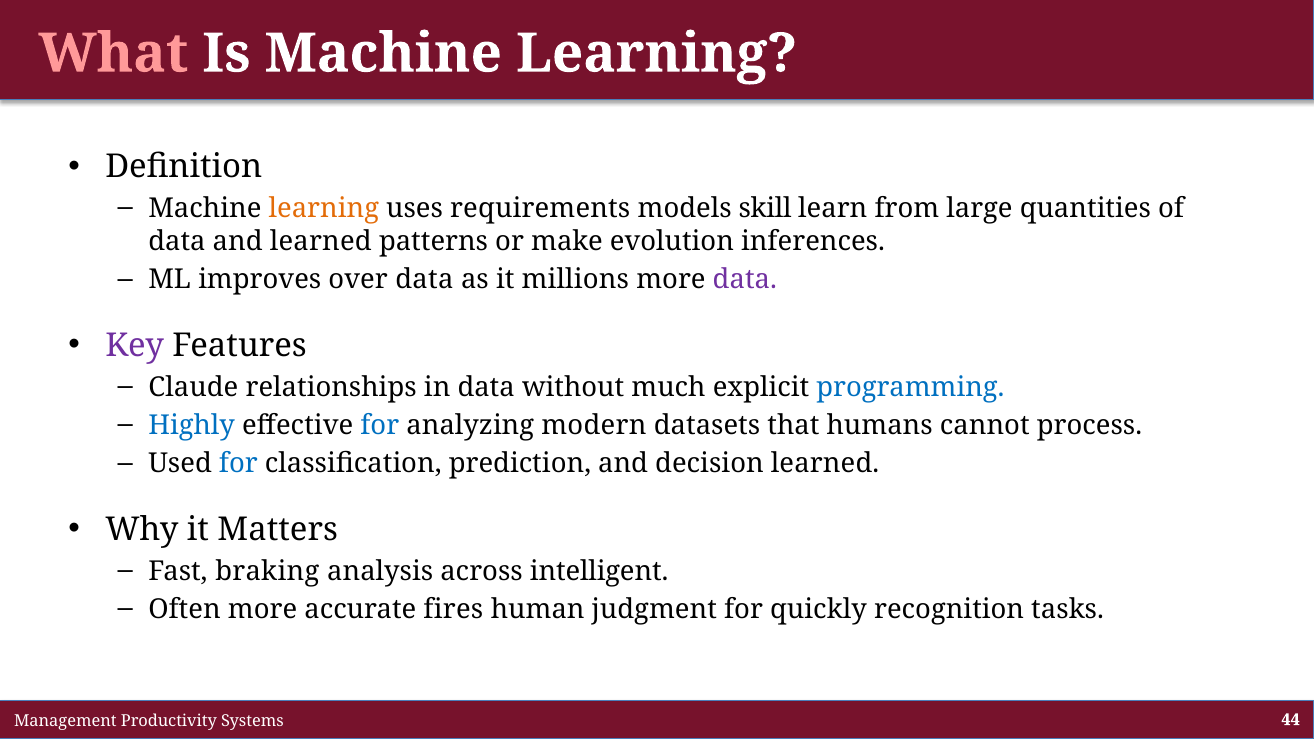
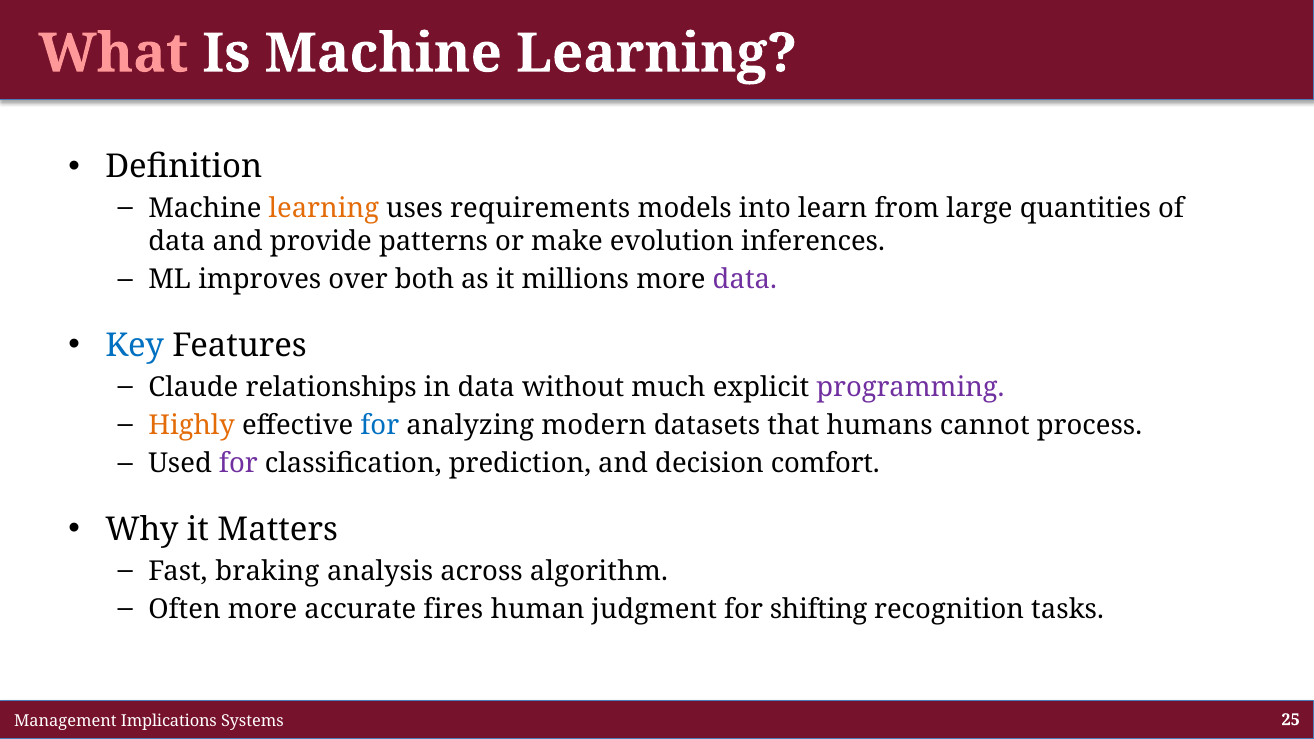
skill: skill -> into (765, 208)
and learned: learned -> provide (321, 241)
over data: data -> both (425, 280)
Key colour: purple -> blue (135, 346)
programming colour: blue -> purple (910, 387)
Highly colour: blue -> orange (192, 426)
for colour: blue -> purple (238, 464)
decision learned: learned -> comfort (825, 464)
intelligent: intelligent -> algorithm (599, 571)
quickly: quickly -> shifting (819, 610)
Productivity: Productivity -> Implications (169, 721)
44: 44 -> 25 (1291, 720)
